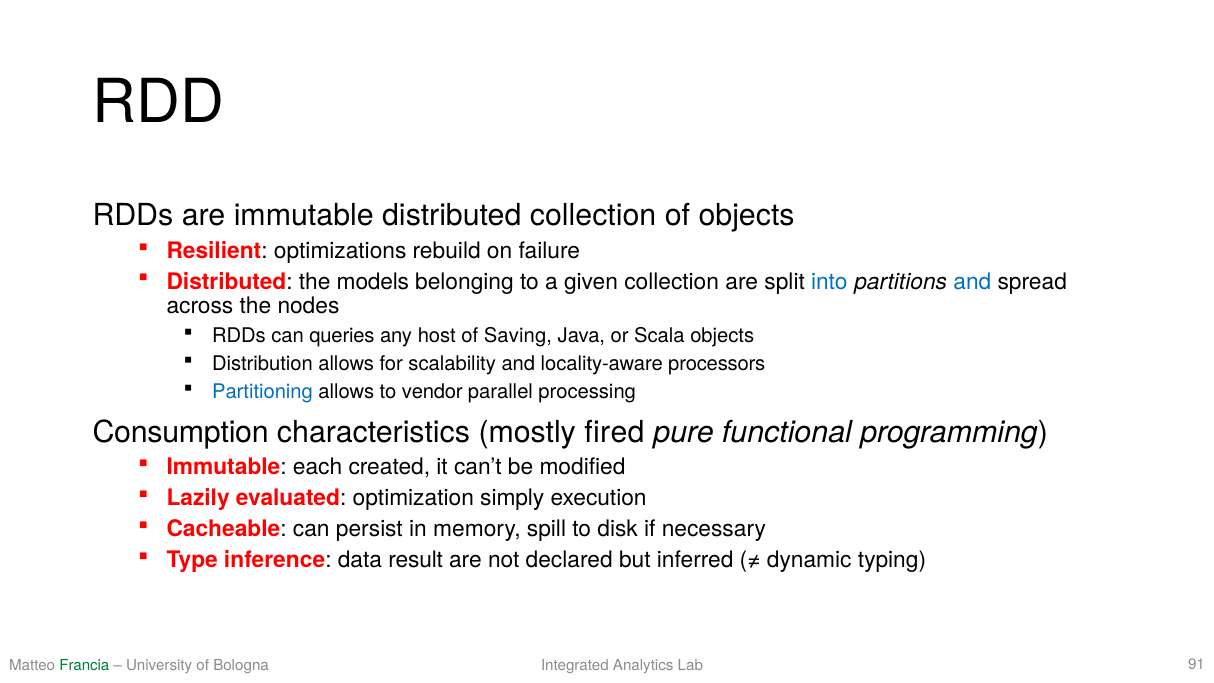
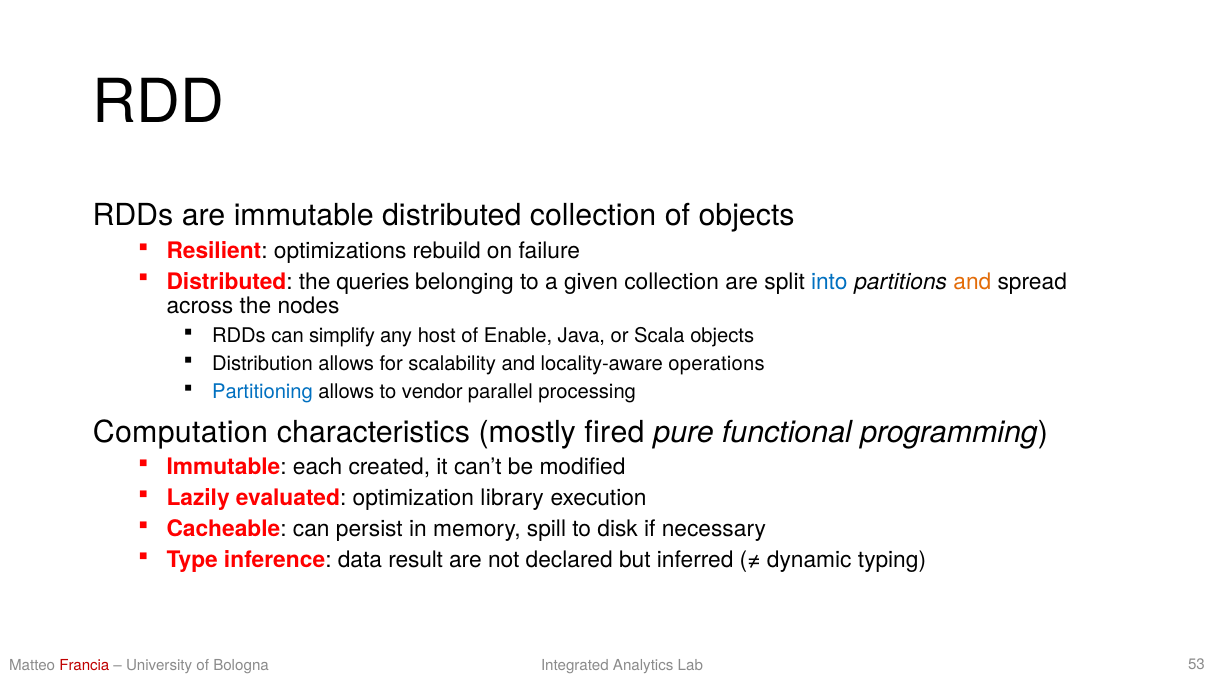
models: models -> queries (373, 282)
and colour: blue -> orange (972, 282)
queries: queries -> simplify (342, 336)
Saving: Saving -> Enable (518, 336)
processors: processors -> operations (717, 364)
Consumption: Consumption -> Computation (180, 432)
simply: simply -> library (512, 498)
Francia colour: green -> red (84, 666)
91: 91 -> 53 (1196, 664)
